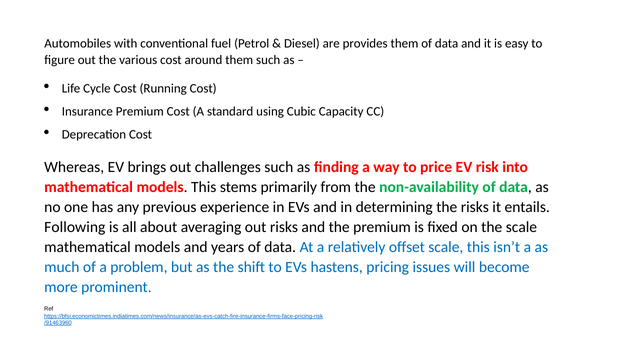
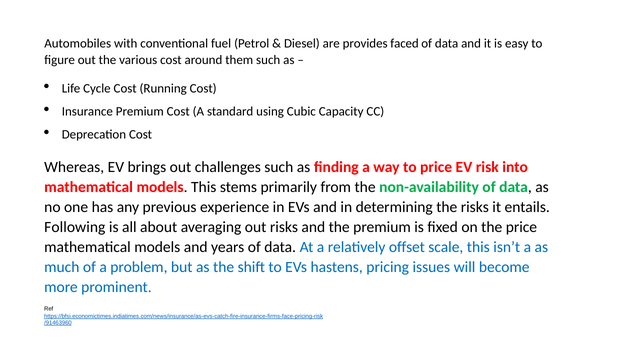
provides them: them -> faced (405, 43)
the scale: scale -> price (521, 227)
